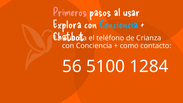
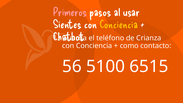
Explora: Explora -> Sientes (67, 25)
Conciencia colour: light blue -> yellow (119, 25)
1284: 1284 -> 6515 (149, 66)
